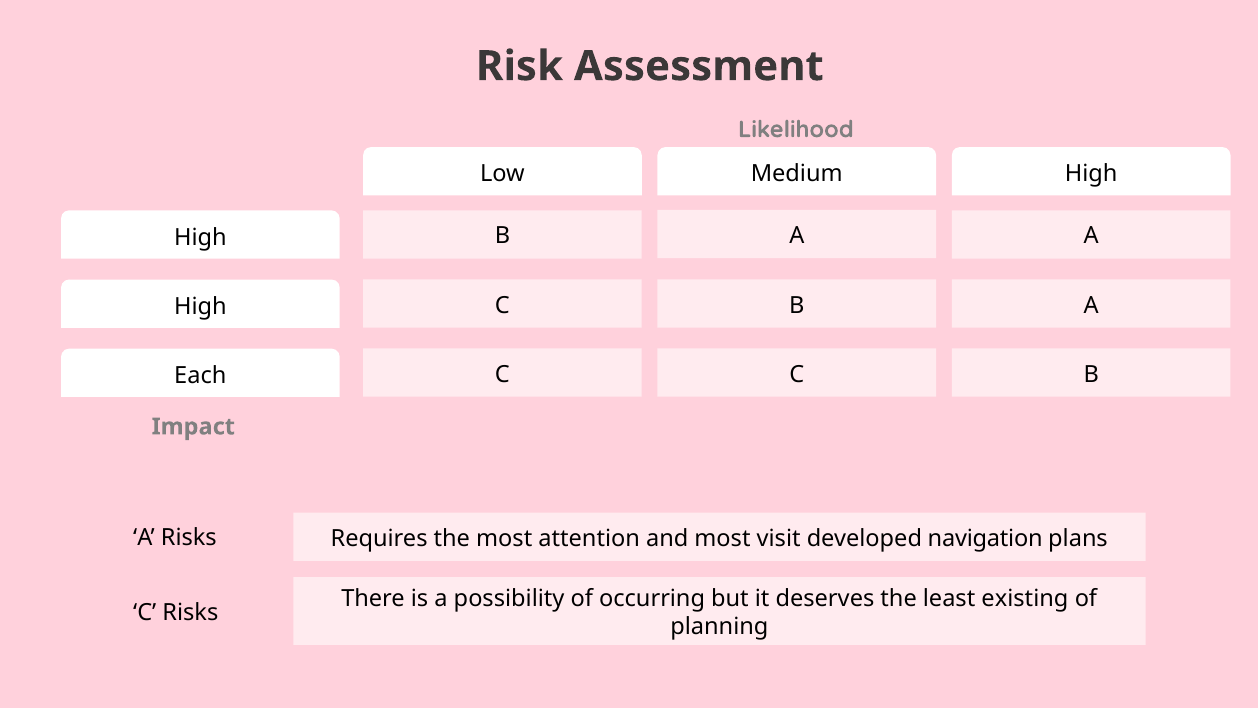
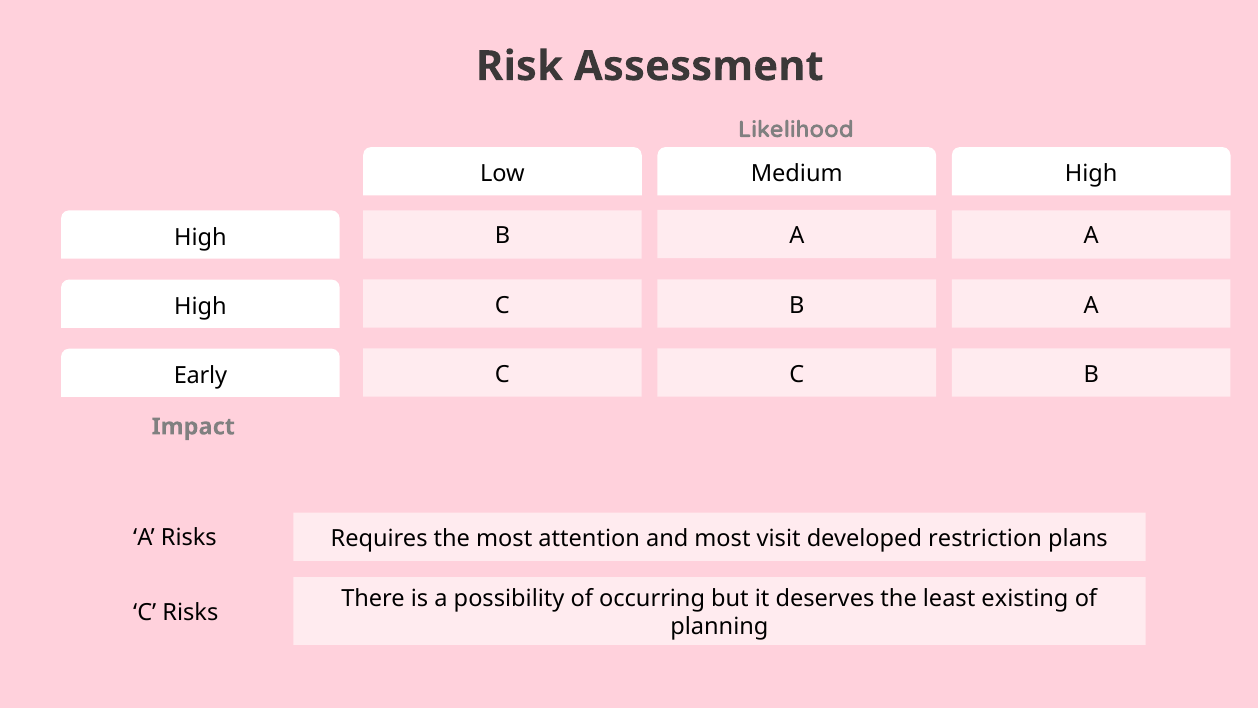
Each: Each -> Early (200, 375)
navigation: navigation -> restriction (985, 538)
